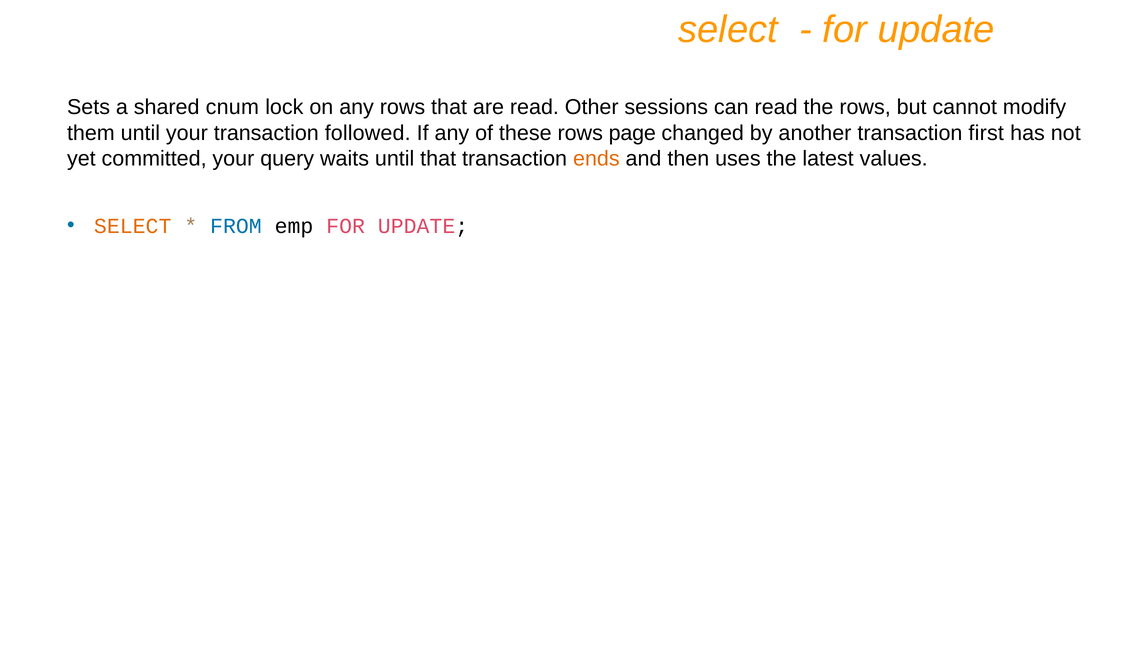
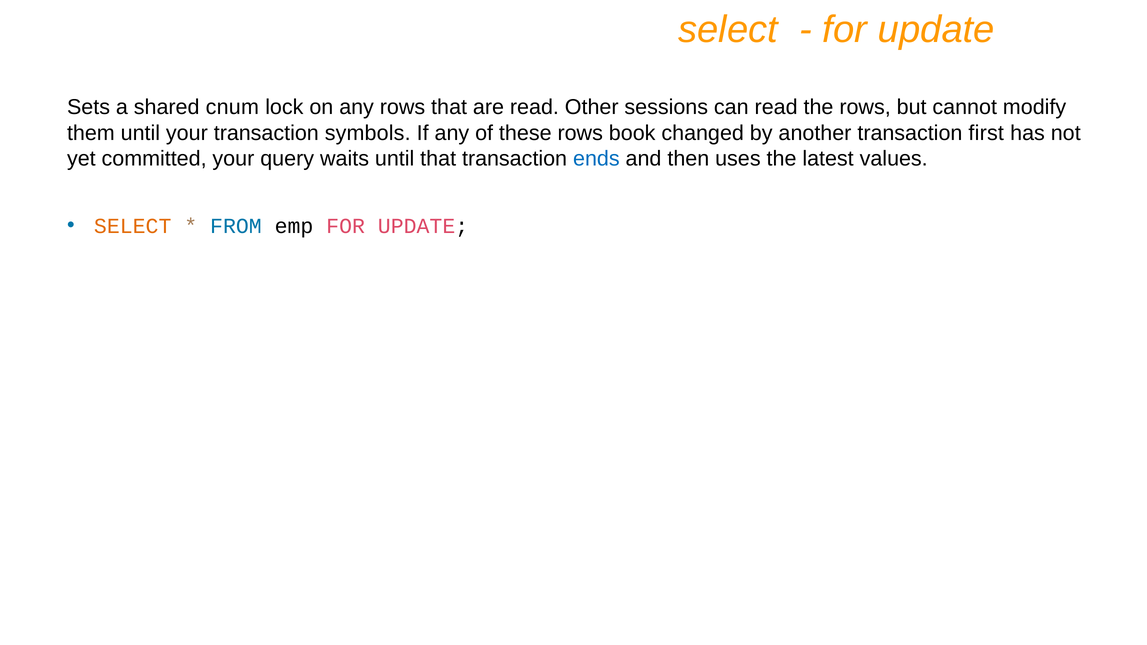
followed: followed -> symbols (368, 133)
page: page -> book (632, 133)
ends colour: orange -> blue (596, 159)
